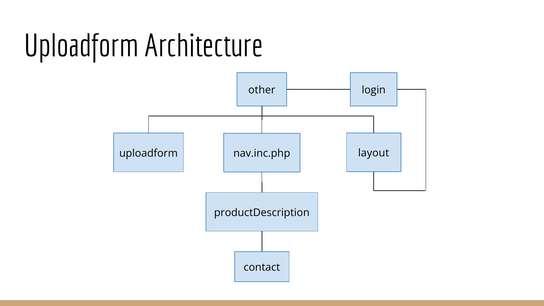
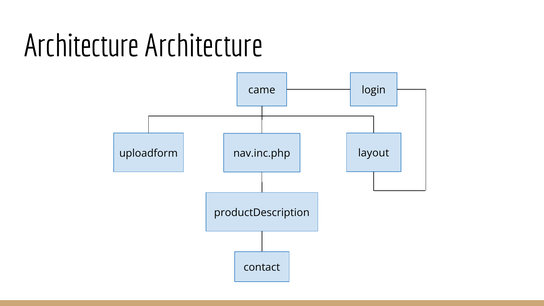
Uploadform: Uploadform -> Architecture (81, 46)
other: other -> came (262, 90)
